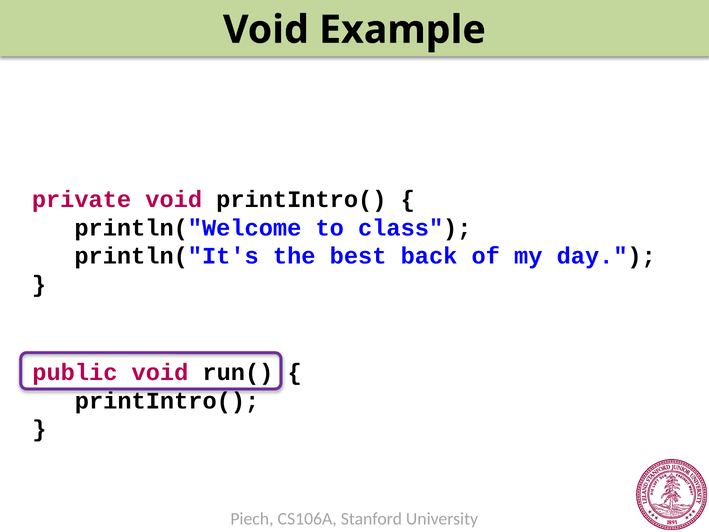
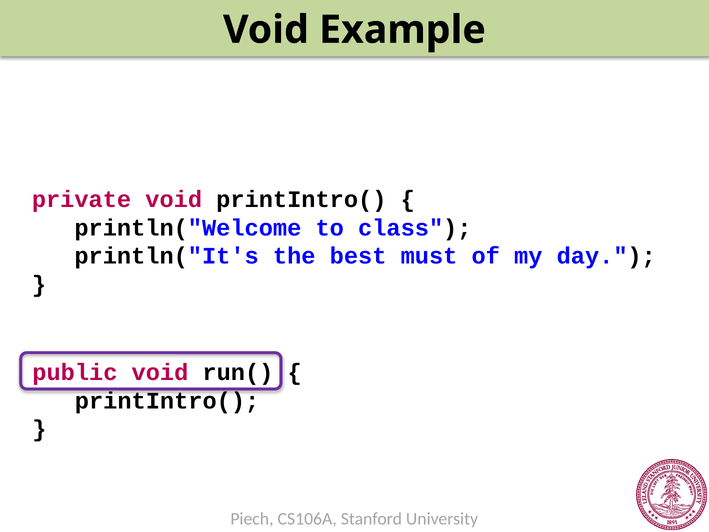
back: back -> must (429, 256)
